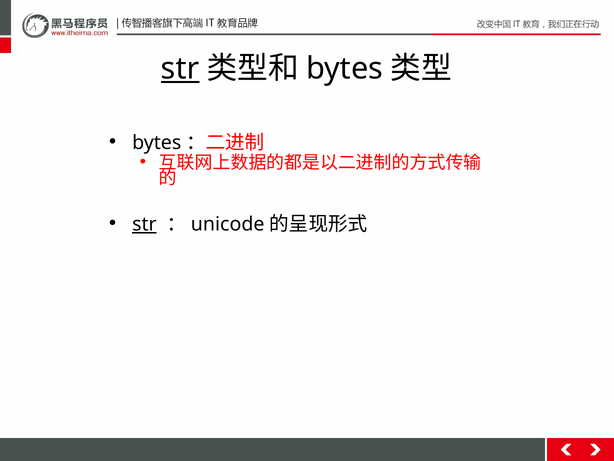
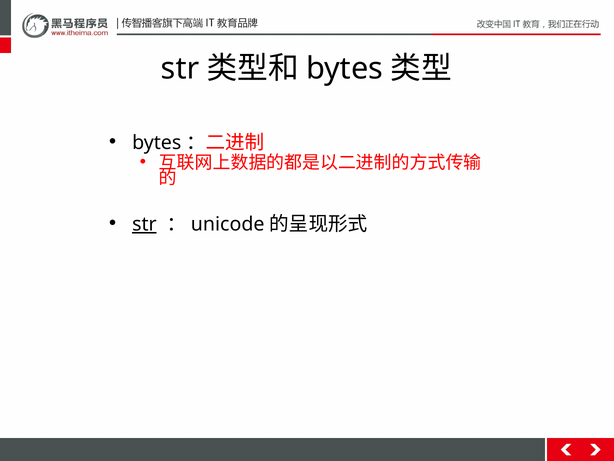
str underline: present -> none (180, 69)
